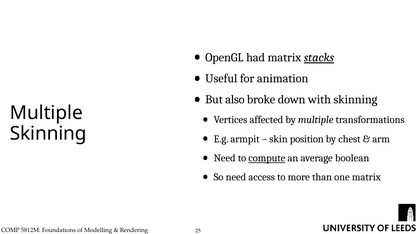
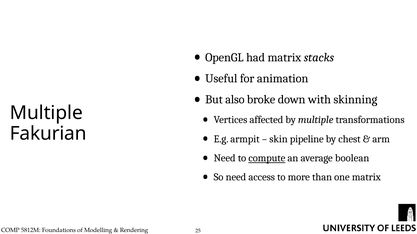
stacks underline: present -> none (319, 58)
Skinning: Skinning -> Fakurian (48, 134)
position: position -> pipeline (307, 139)
